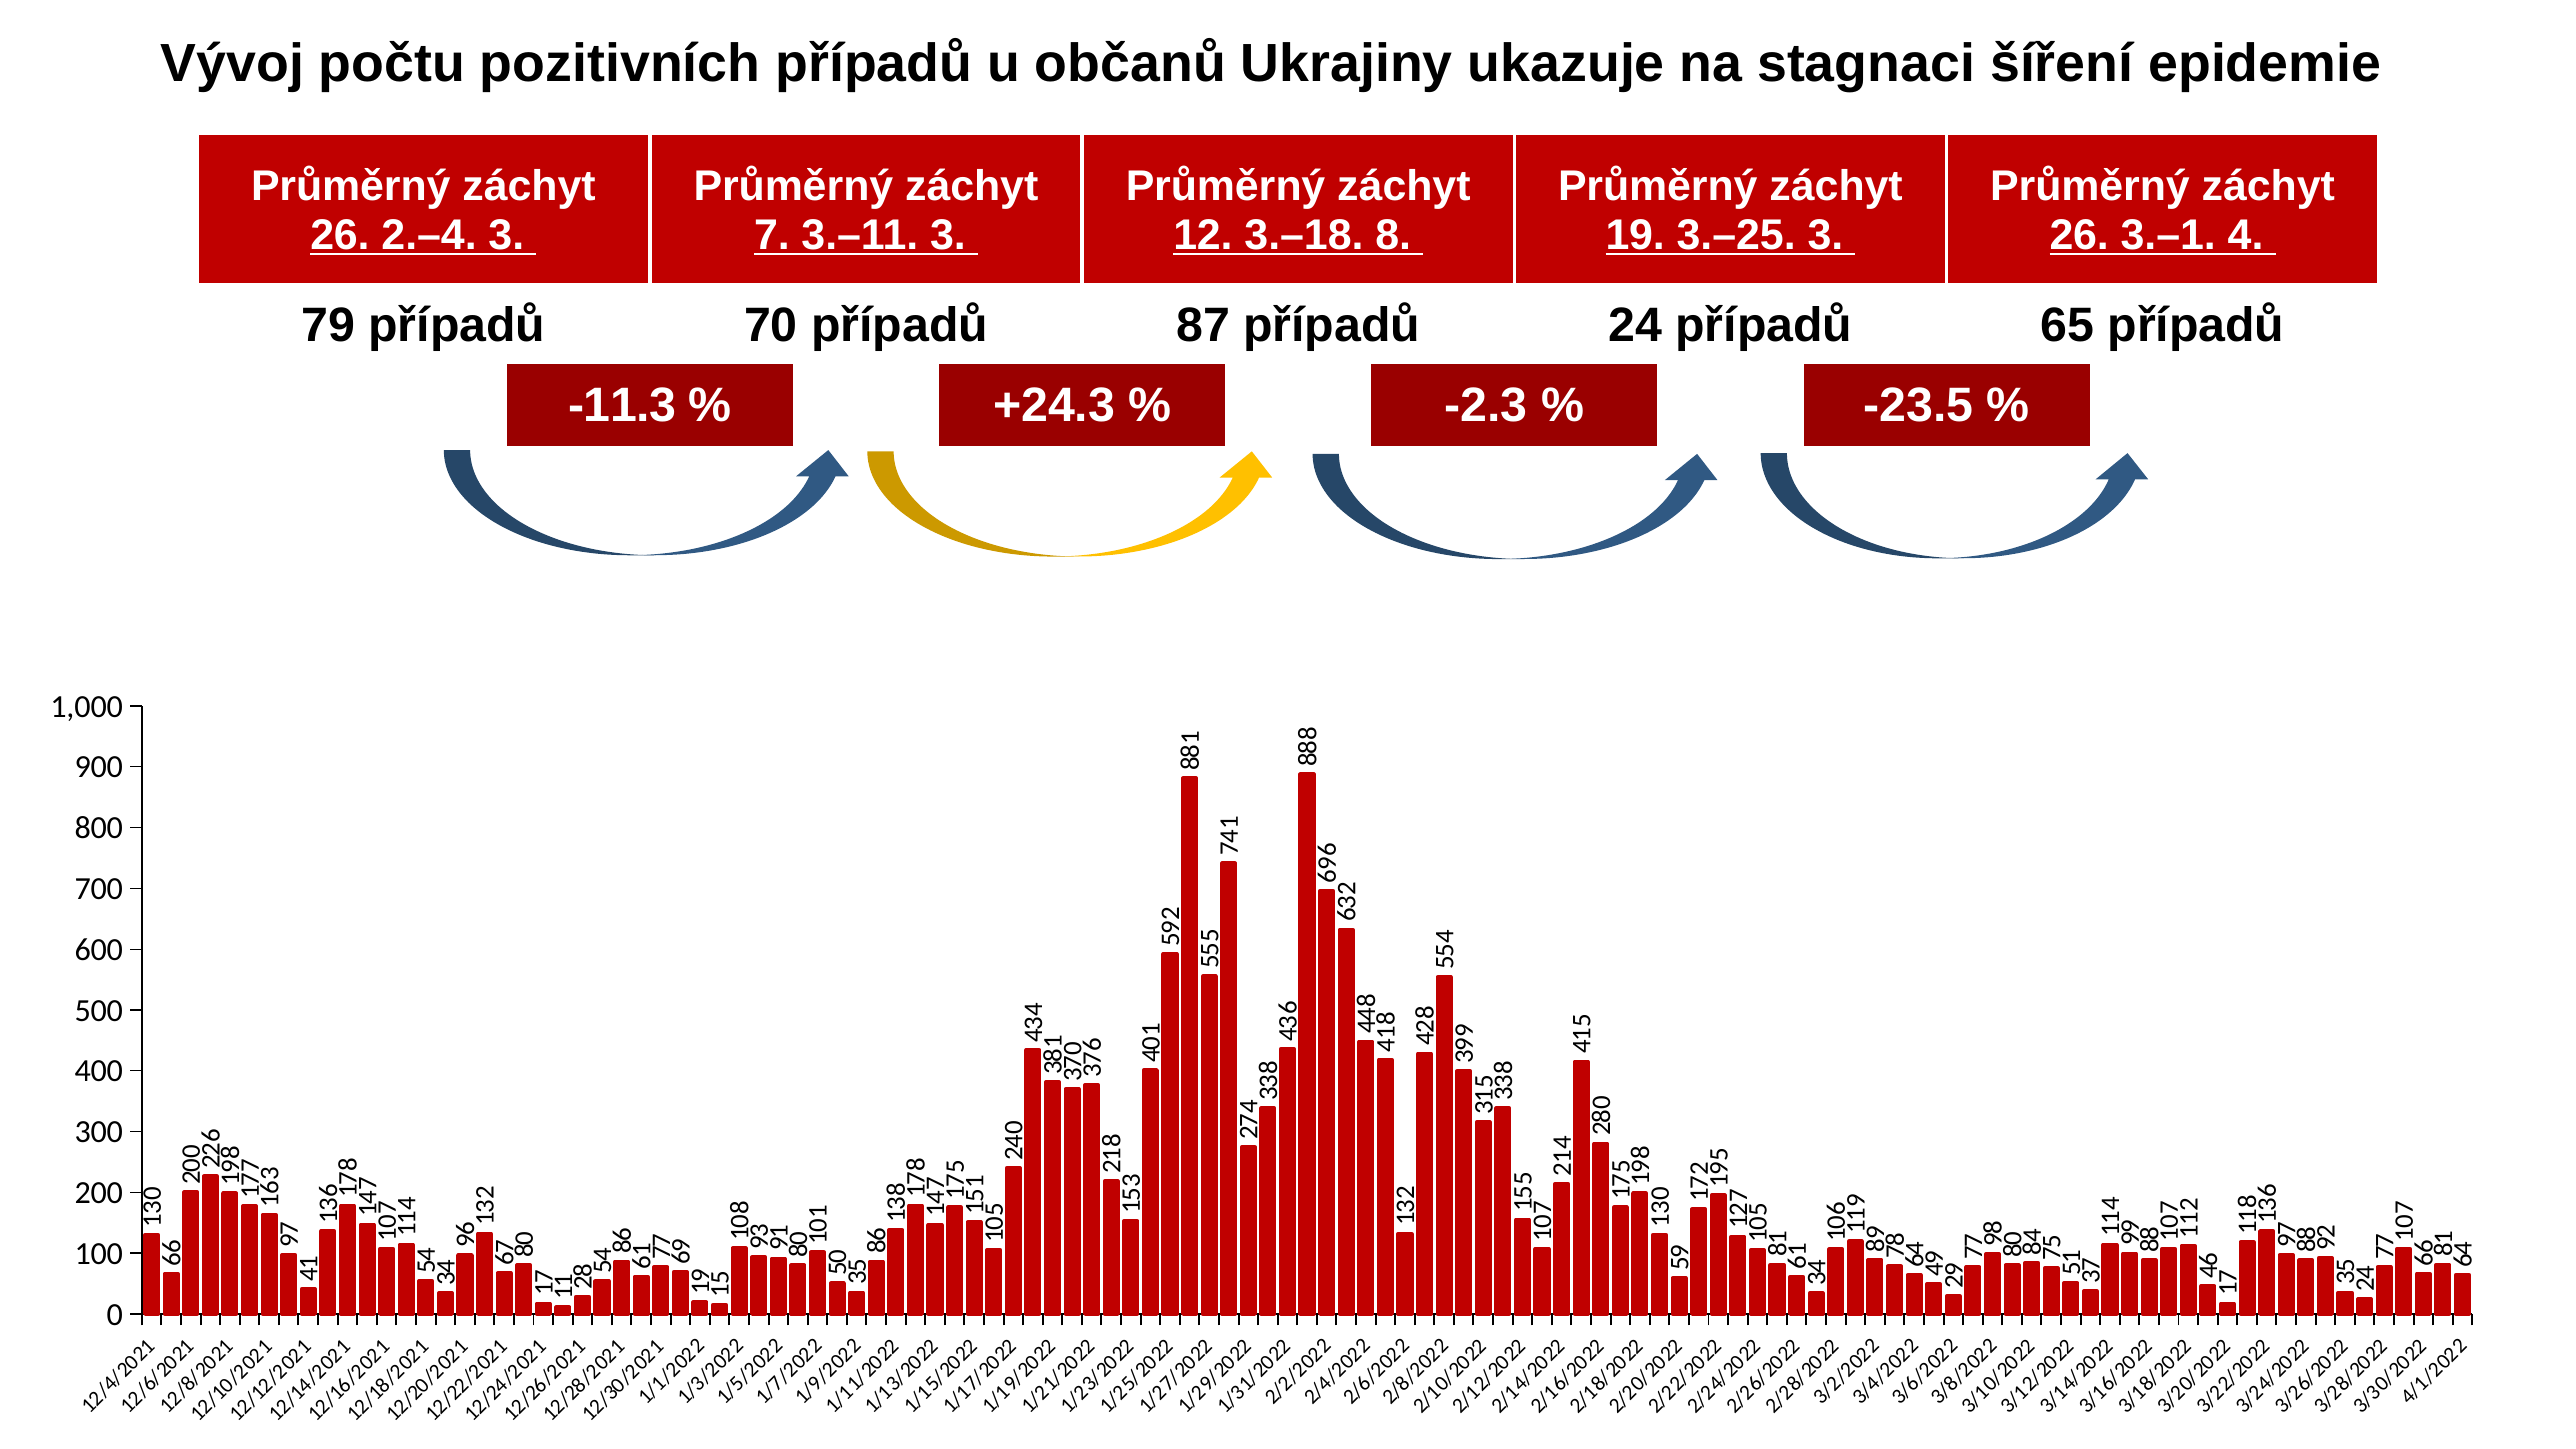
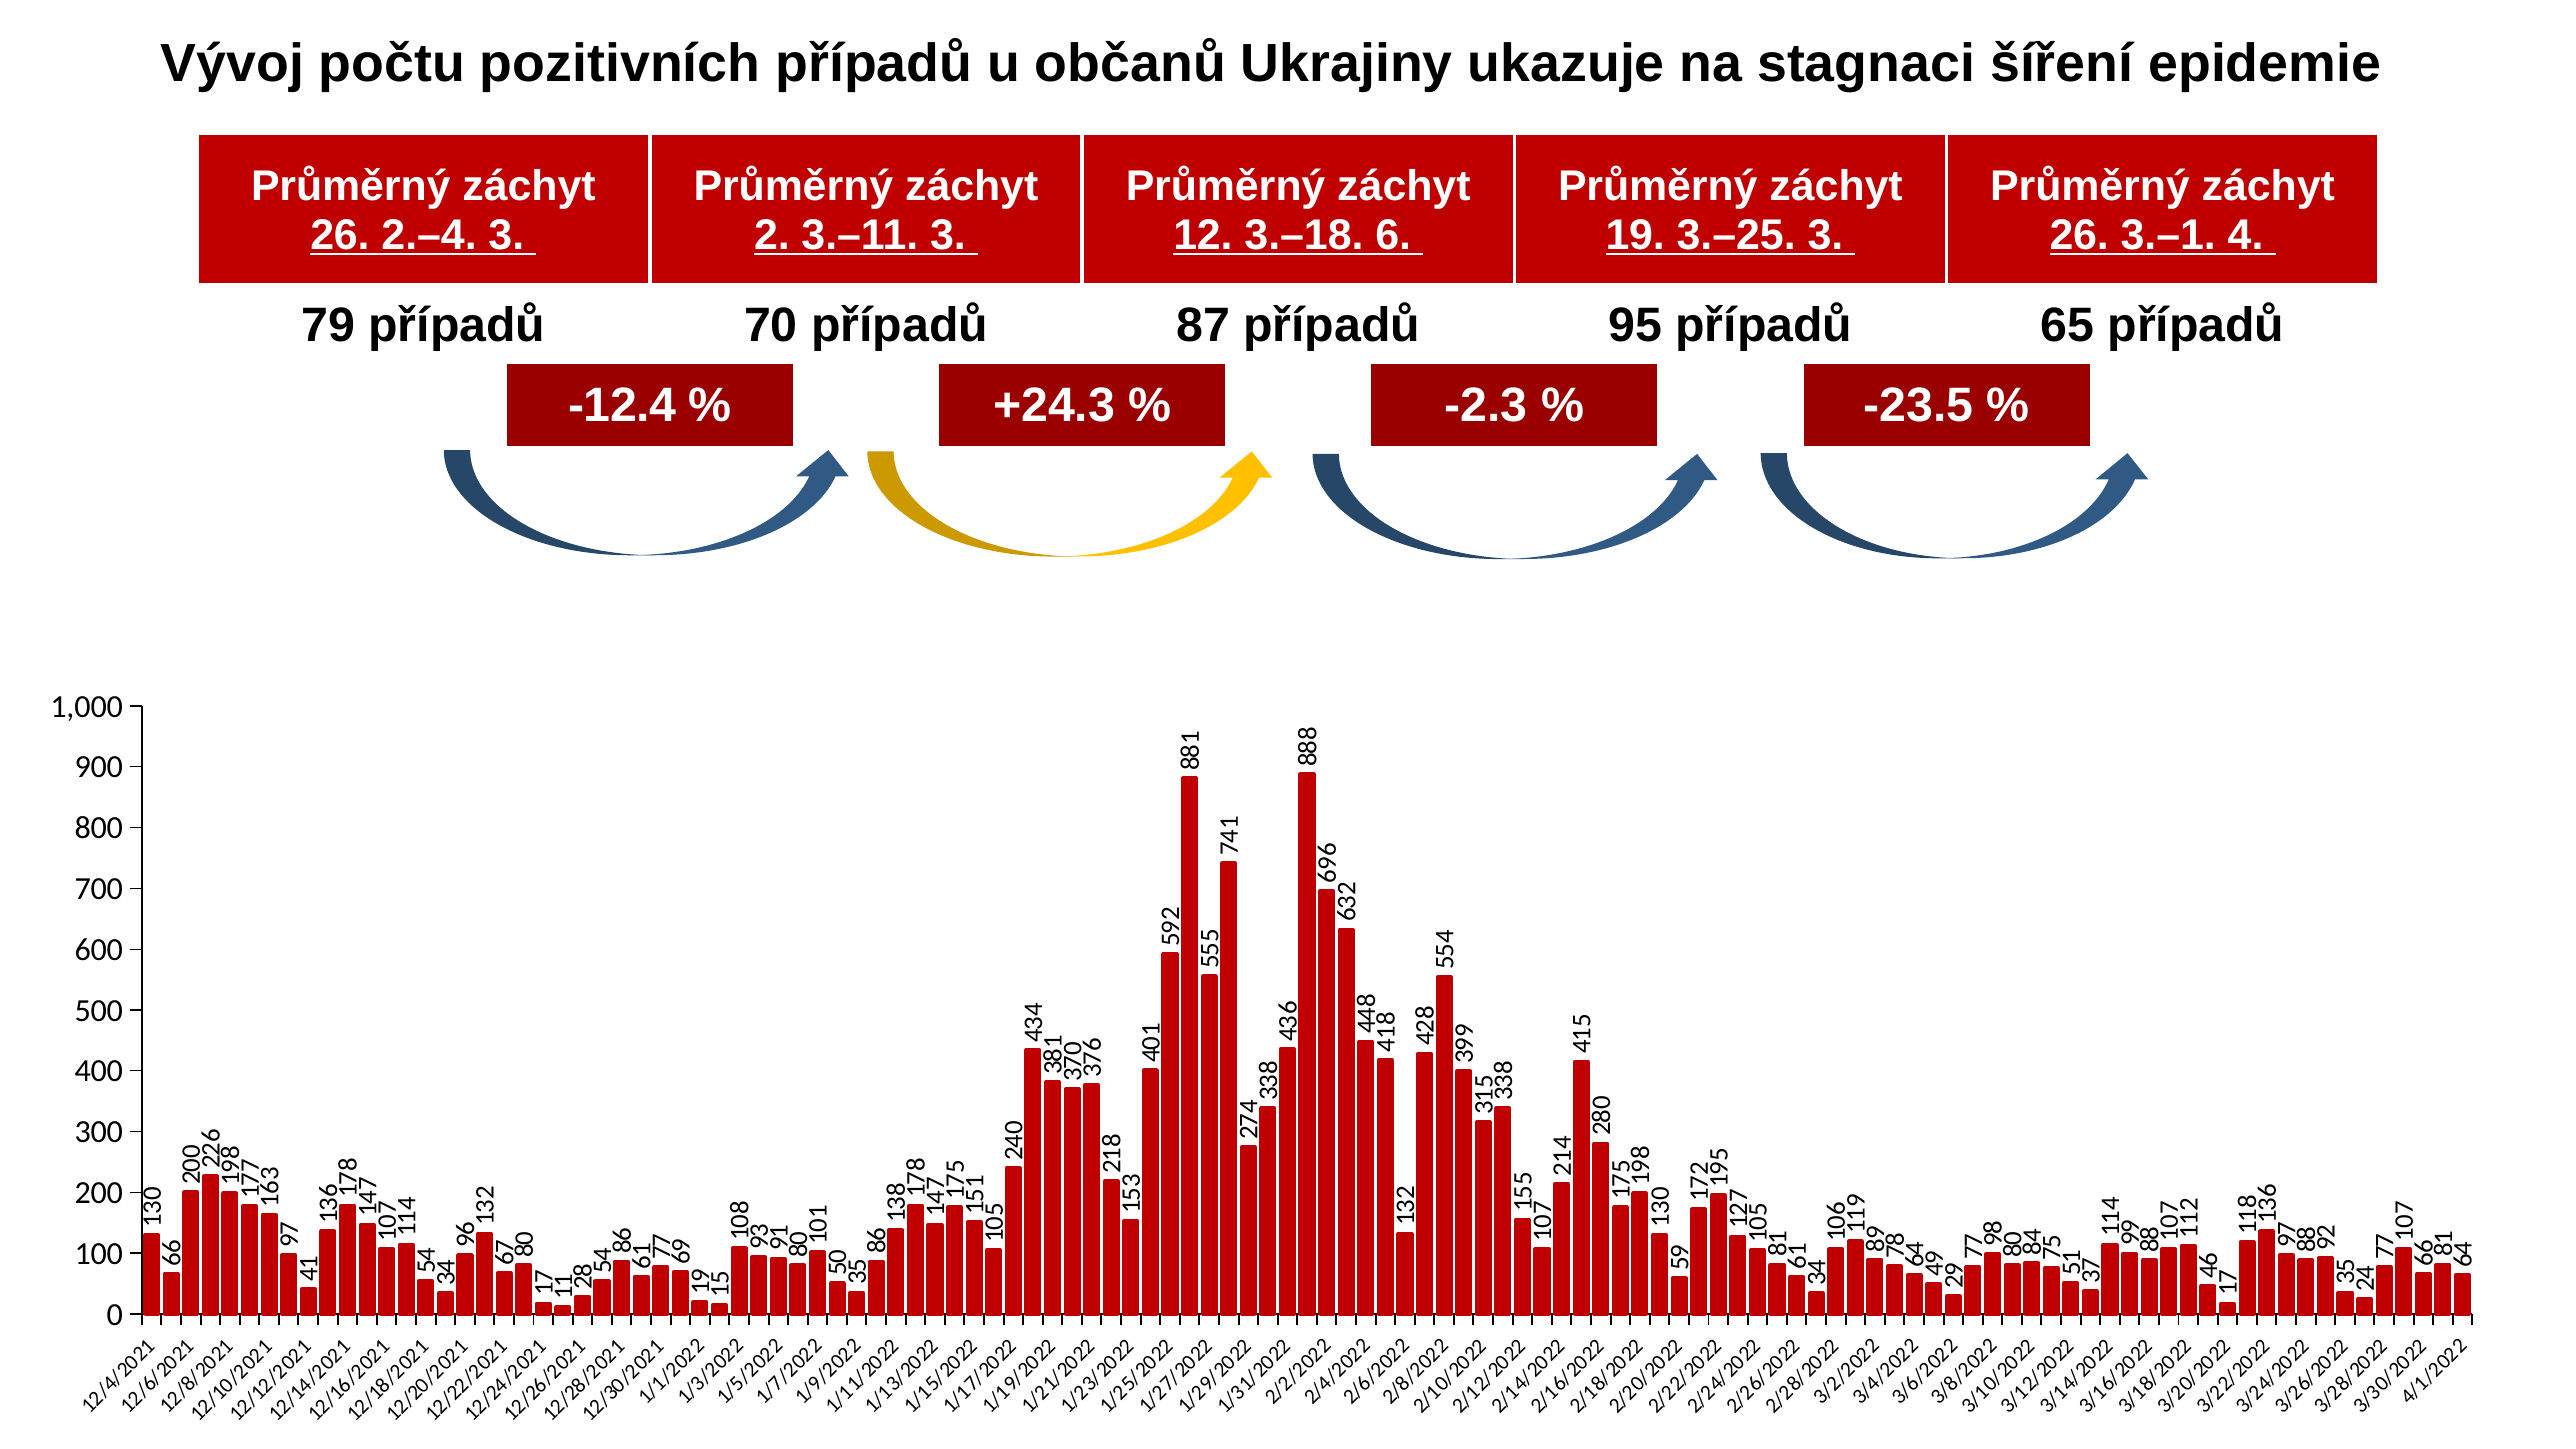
2.–4 3 7: 7 -> 2 (772, 235)
3.–18 8: 8 -> 6 (1393, 235)
24: 24 -> 95 (1635, 326)
-11.3: -11.3 -> -12.4 (622, 406)
